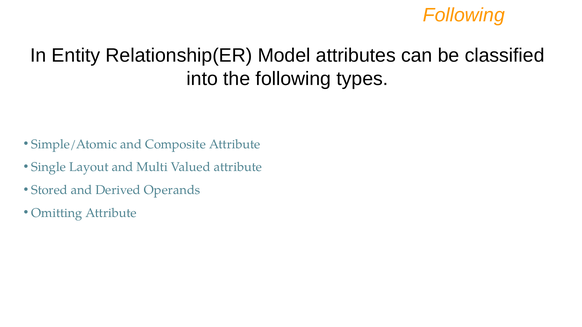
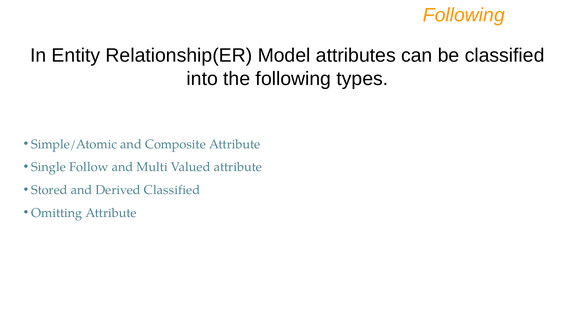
Layout: Layout -> Follow (89, 167)
Derived Operands: Operands -> Classified (172, 190)
